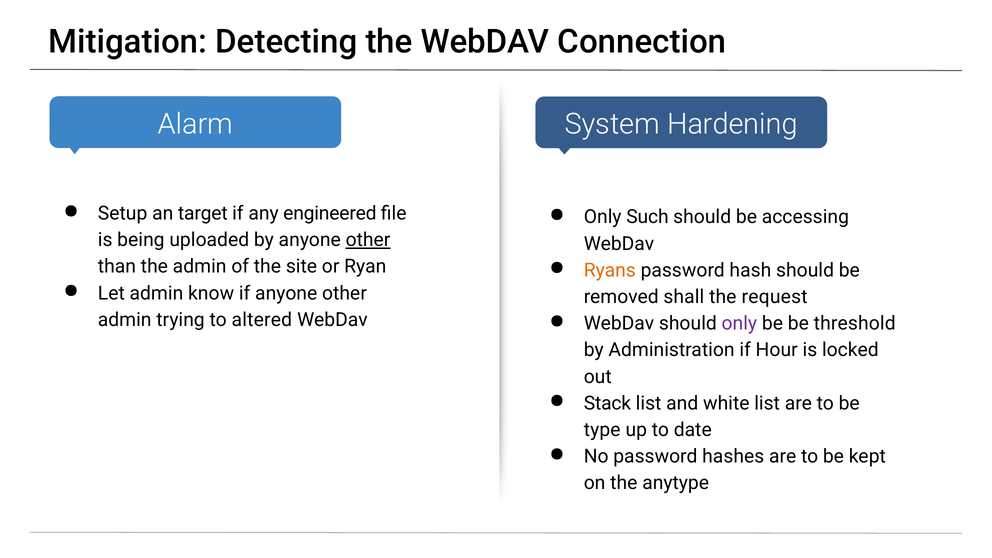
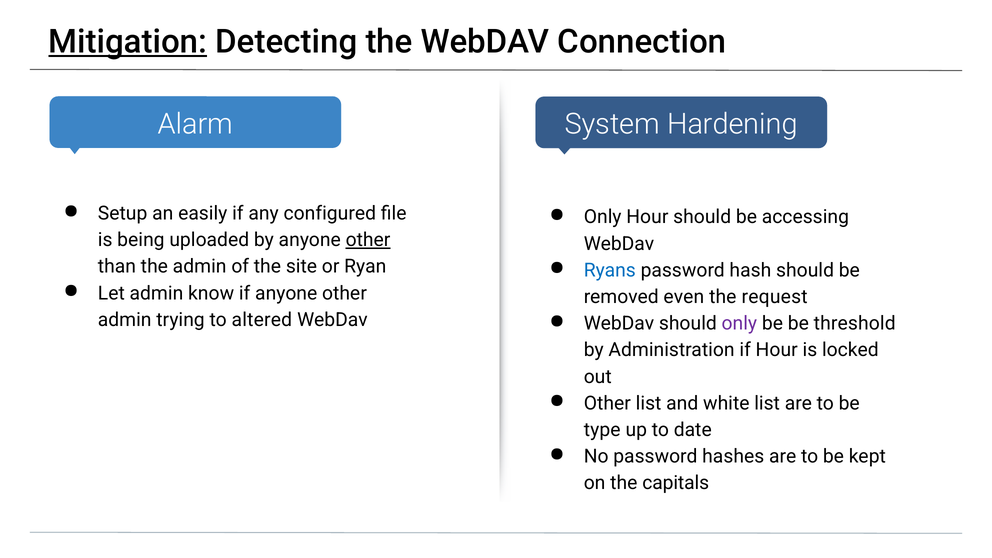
Mitigation underline: none -> present (128, 42)
target: target -> easily (203, 213)
engineered: engineered -> configured (330, 213)
Only Such: Such -> Hour (647, 217)
Ryans colour: orange -> blue (610, 270)
shall: shall -> even (684, 297)
Stack: Stack -> Other (607, 403)
anytype: anytype -> capitals (676, 483)
